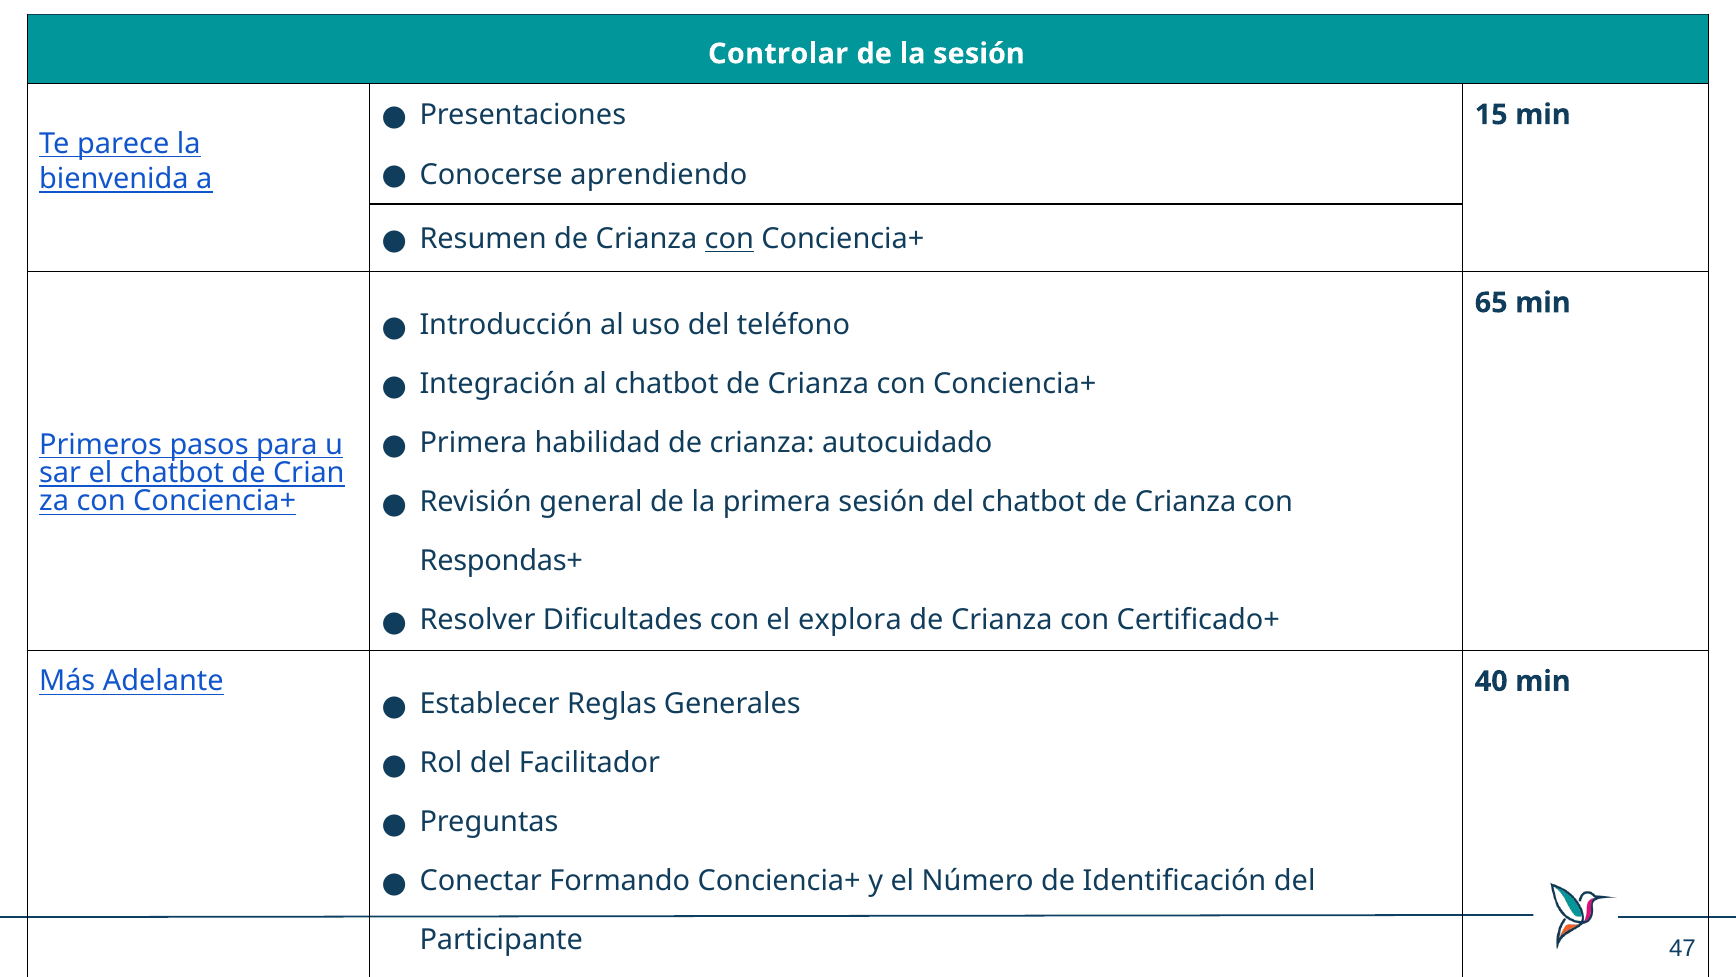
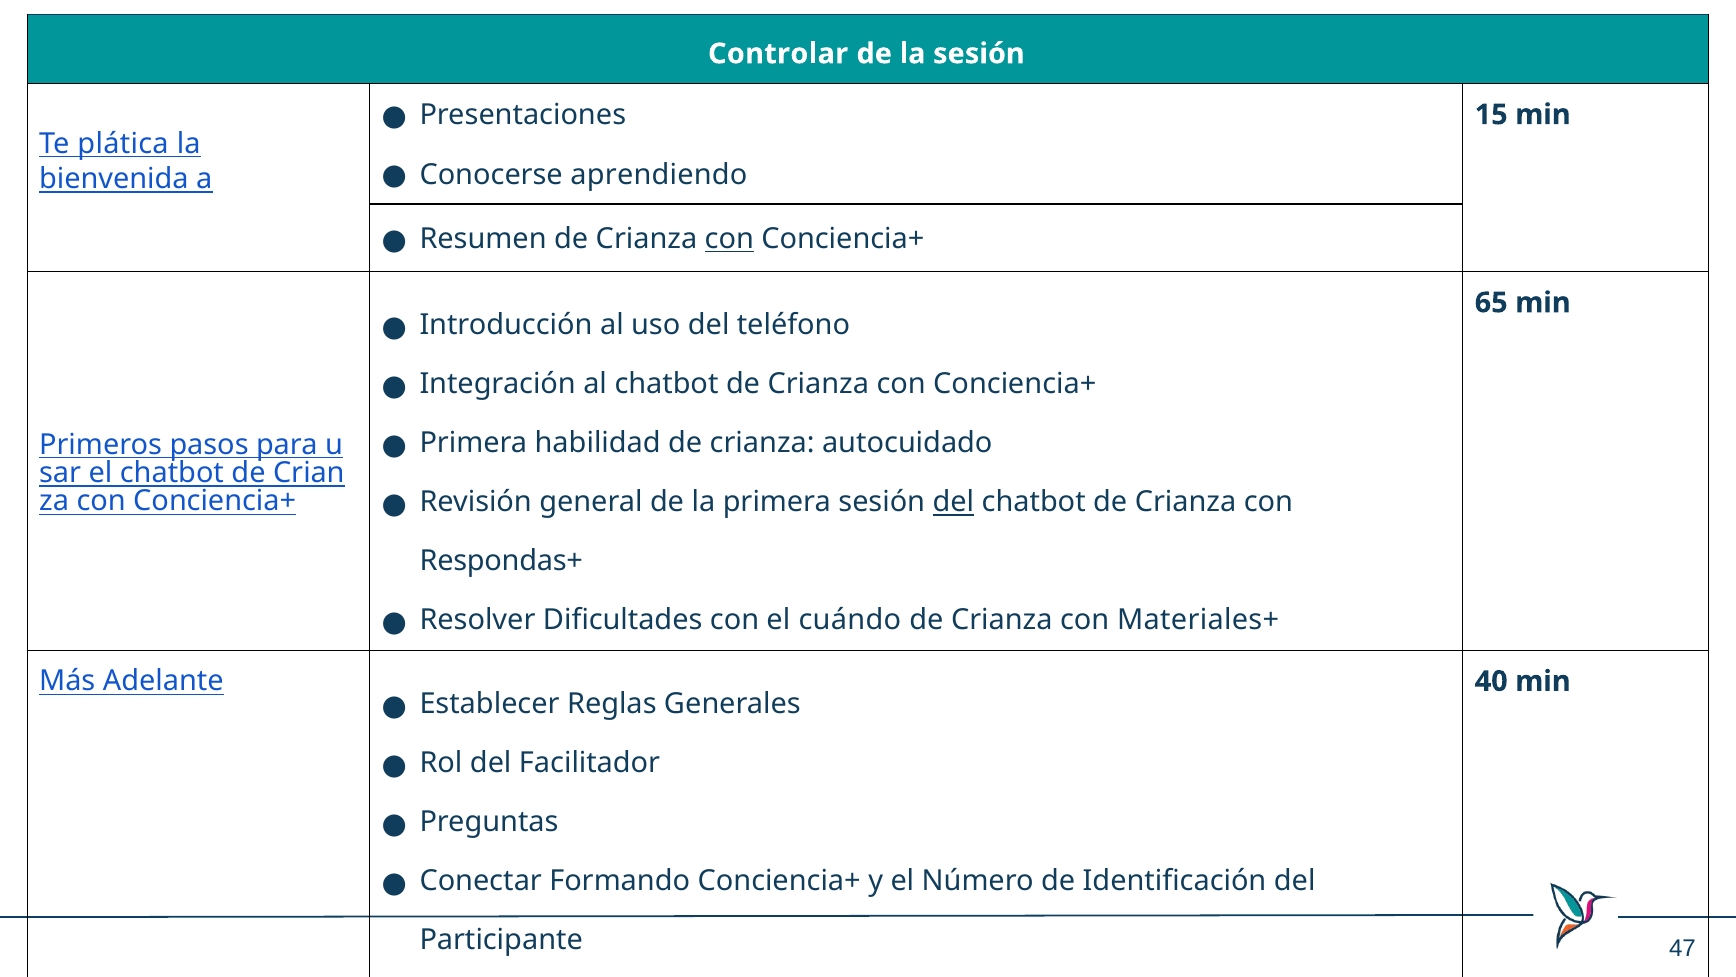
parece: parece -> plática (123, 143)
del underline: none -> present (953, 502)
explora: explora -> cuándo (850, 620)
Certificado+: Certificado+ -> Materiales+ (1198, 620)
